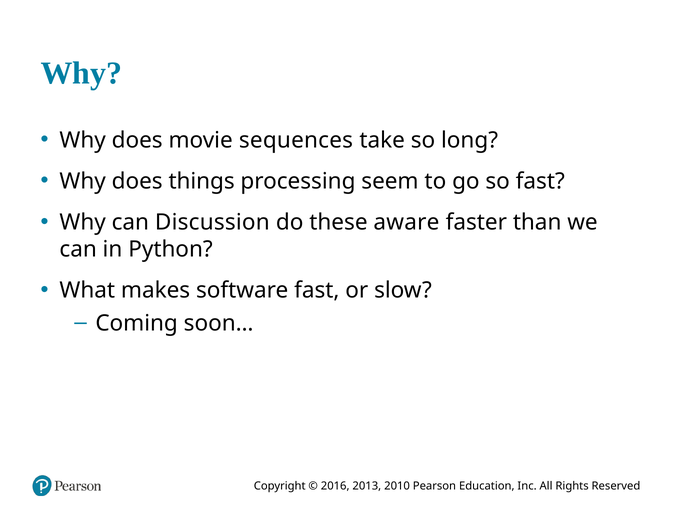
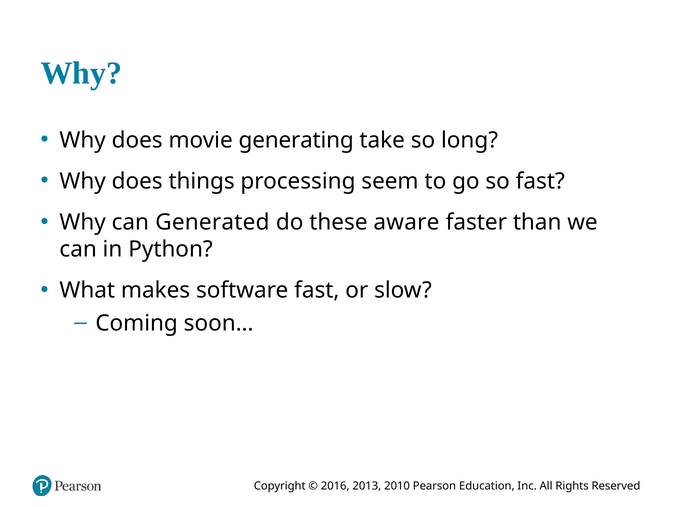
sequences: sequences -> generating (296, 140)
Discussion: Discussion -> Generated (212, 222)
